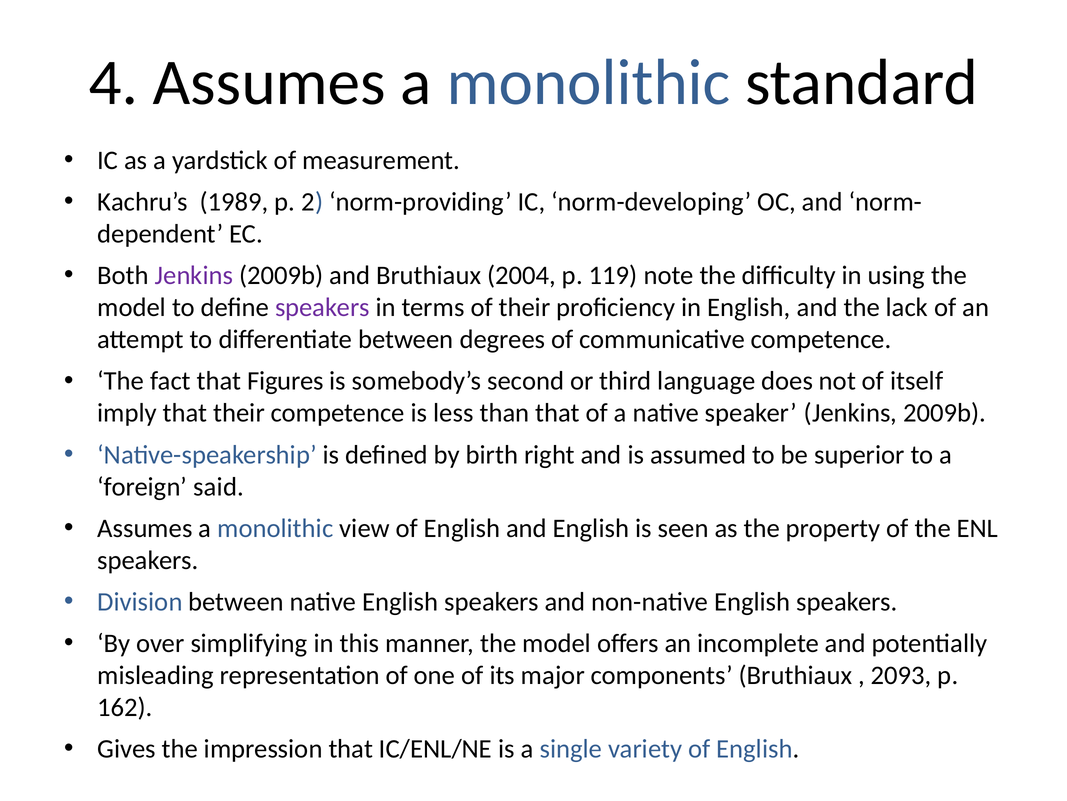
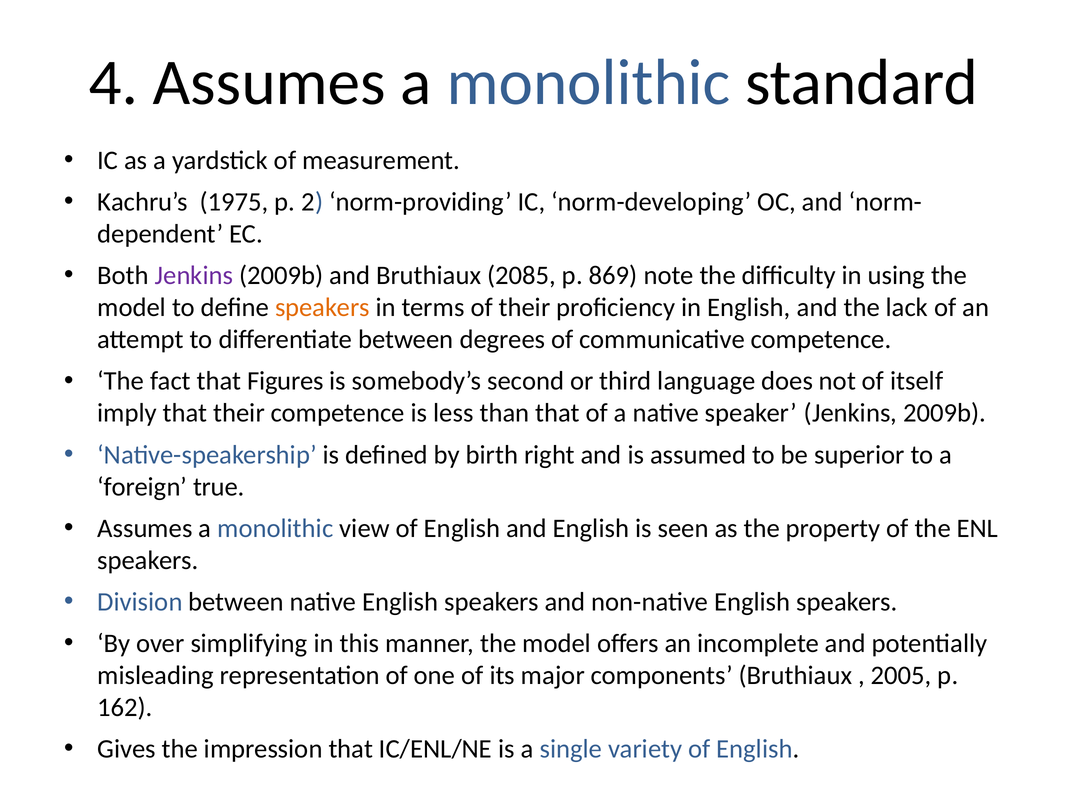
1989: 1989 -> 1975 (234, 202)
2004: 2004 -> 2085 (522, 275)
119: 119 -> 869 (613, 275)
speakers colour: purple -> orange (322, 307)
said: said -> true (219, 486)
2093: 2093 -> 2005 (901, 675)
